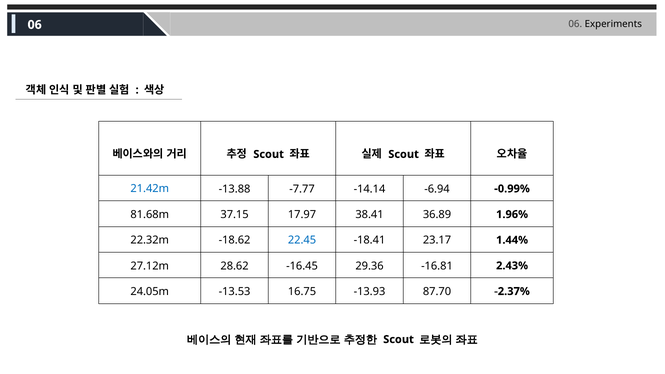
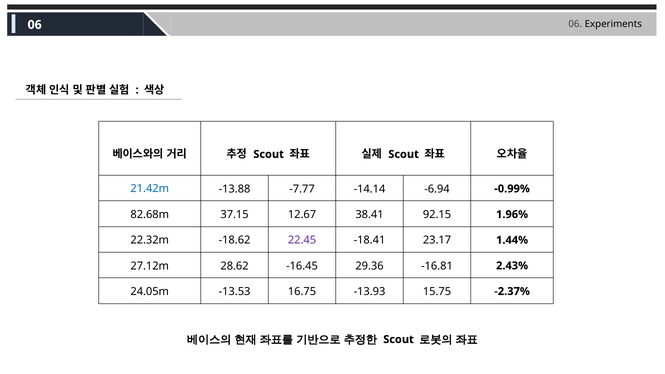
81.68m: 81.68m -> 82.68m (150, 214)
17.97: 17.97 -> 12.67 (302, 215)
36.89: 36.89 -> 92.15 (437, 215)
22.45 colour: blue -> purple (302, 240)
87.70: 87.70 -> 15.75 (437, 292)
